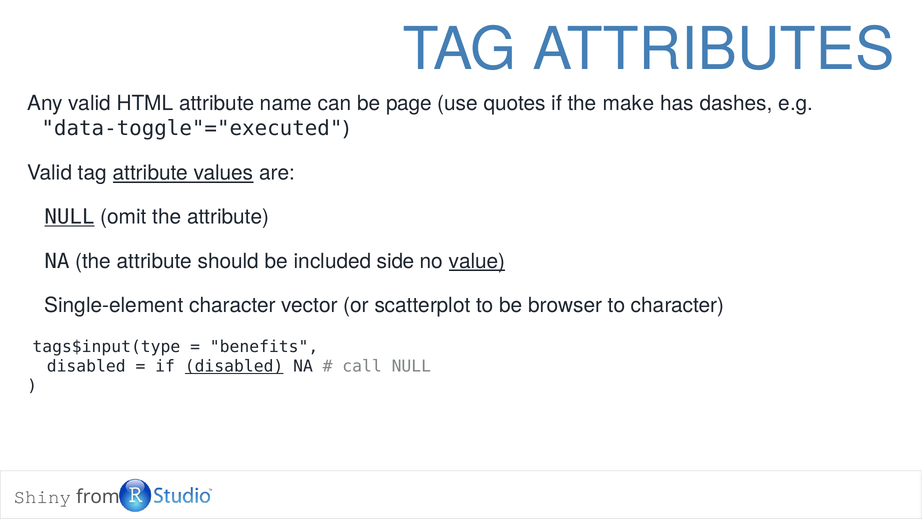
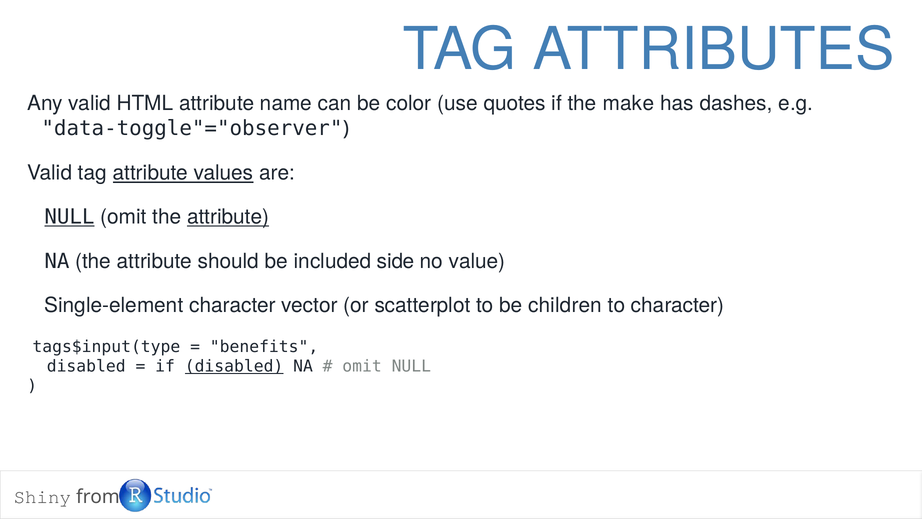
page: page -> color (409, 103)
data-toggle"="executed: data-toggle"="executed -> data-toggle"="observer (192, 128)
attribute underline: none -> present (228, 217)
value underline: present -> none (477, 261)
browser: browser -> children (565, 305)
call: call -> omit (362, 366)
